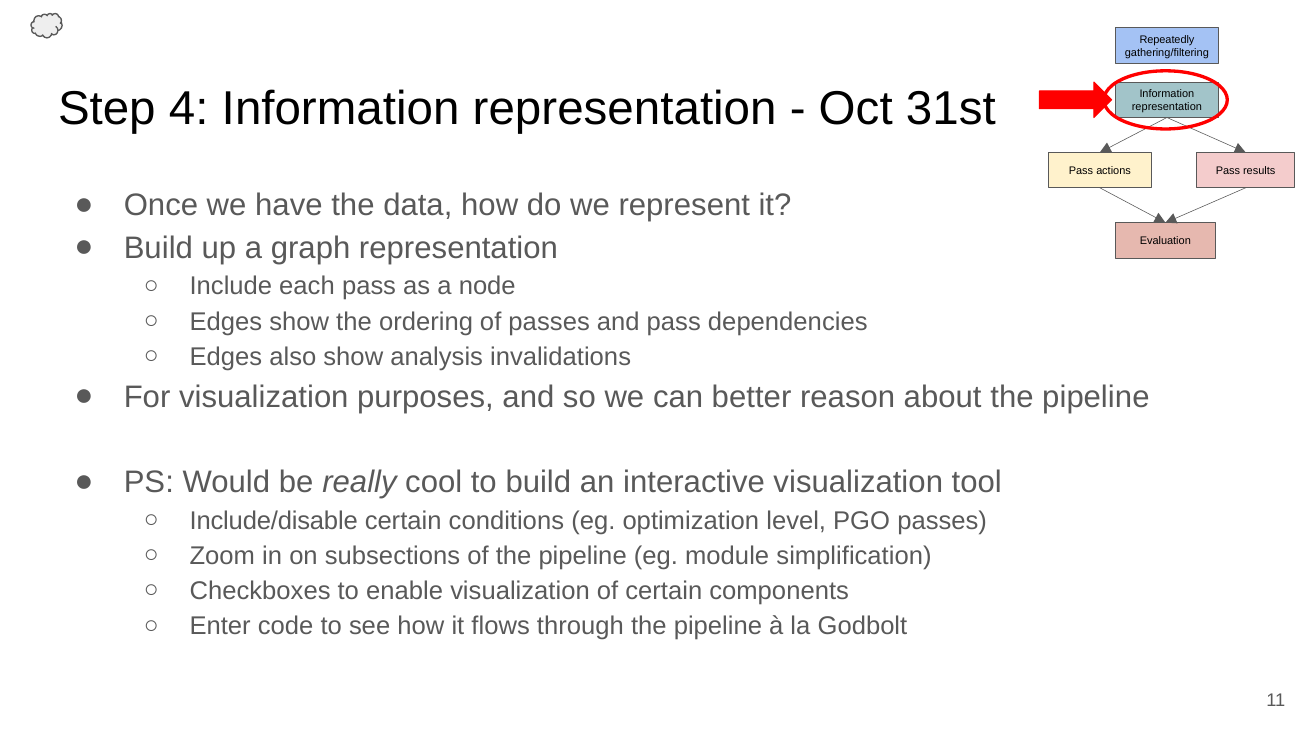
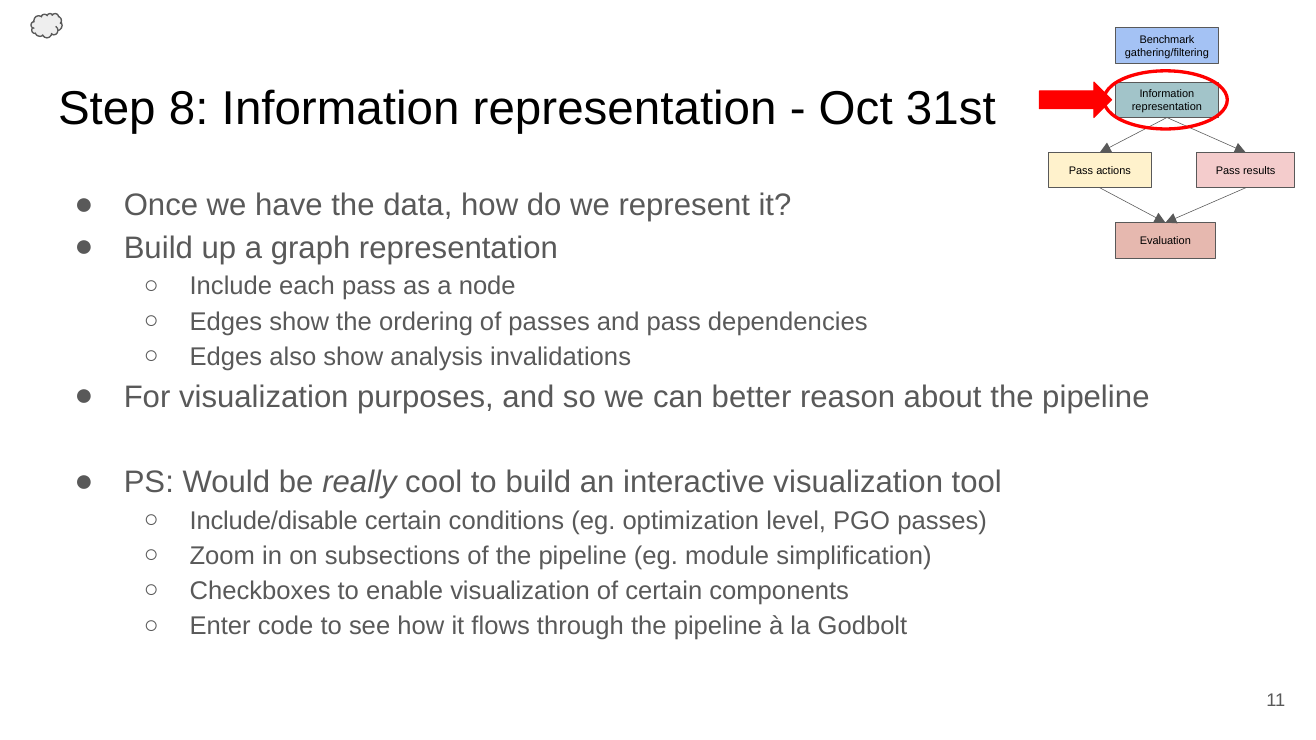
Repeatedly: Repeatedly -> Benchmark (1167, 40)
4: 4 -> 8 (189, 109)
